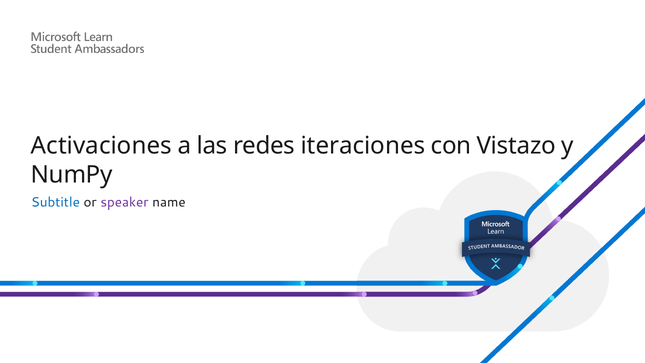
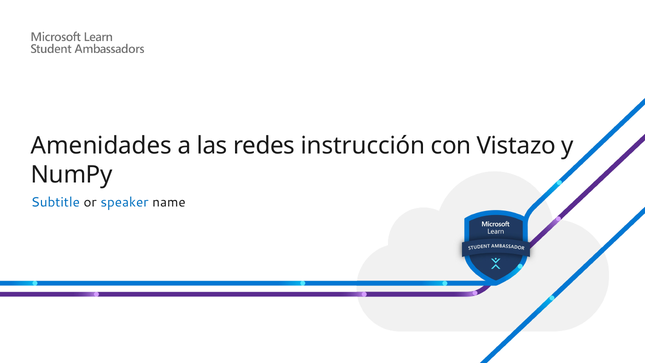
Activaciones: Activaciones -> Amenidades (101, 145)
iteraciones: iteraciones -> instrucción (363, 145)
speaker colour: purple -> blue (125, 202)
